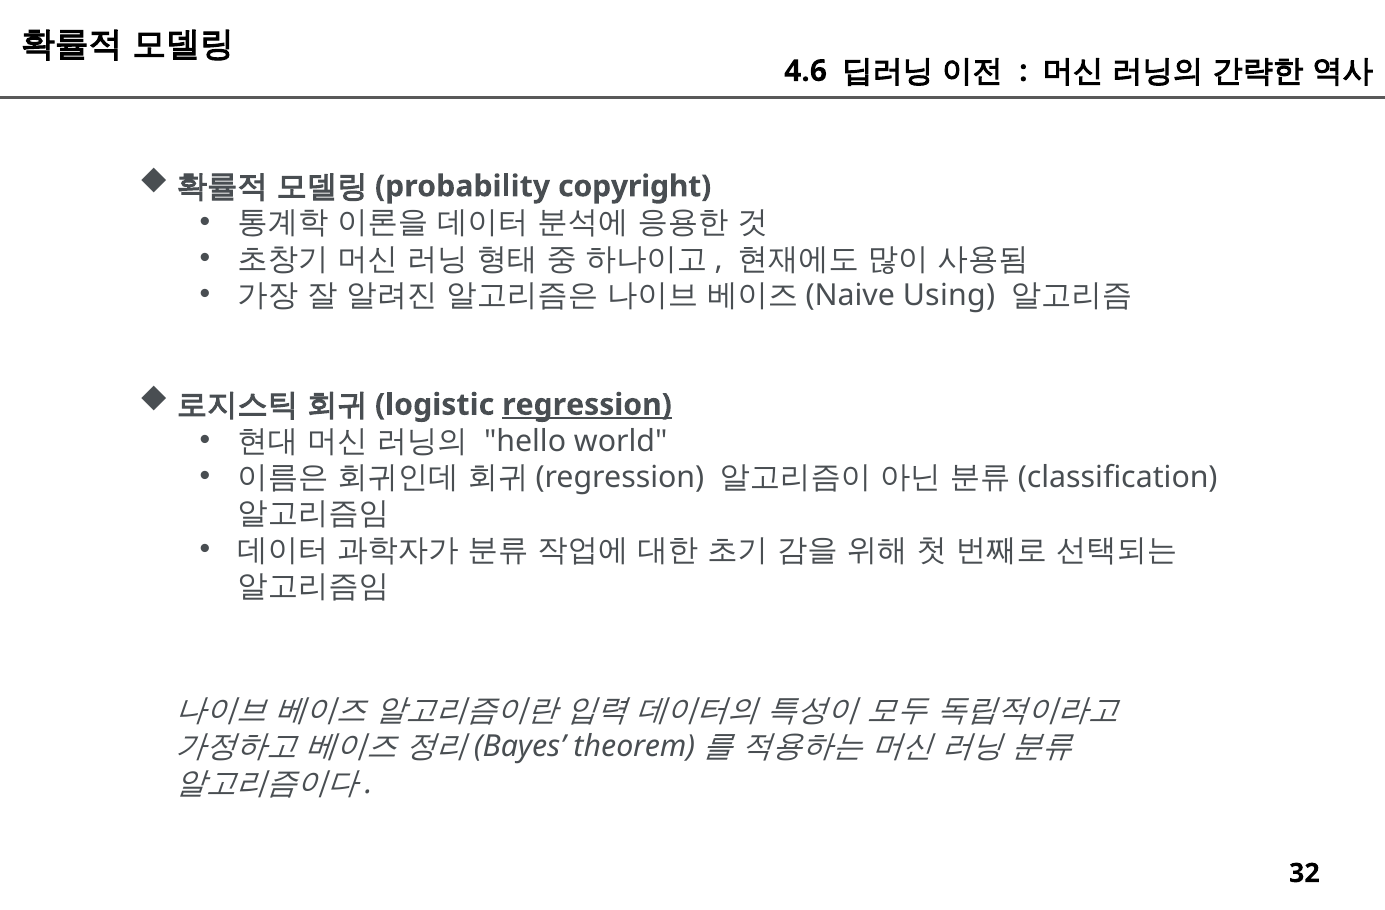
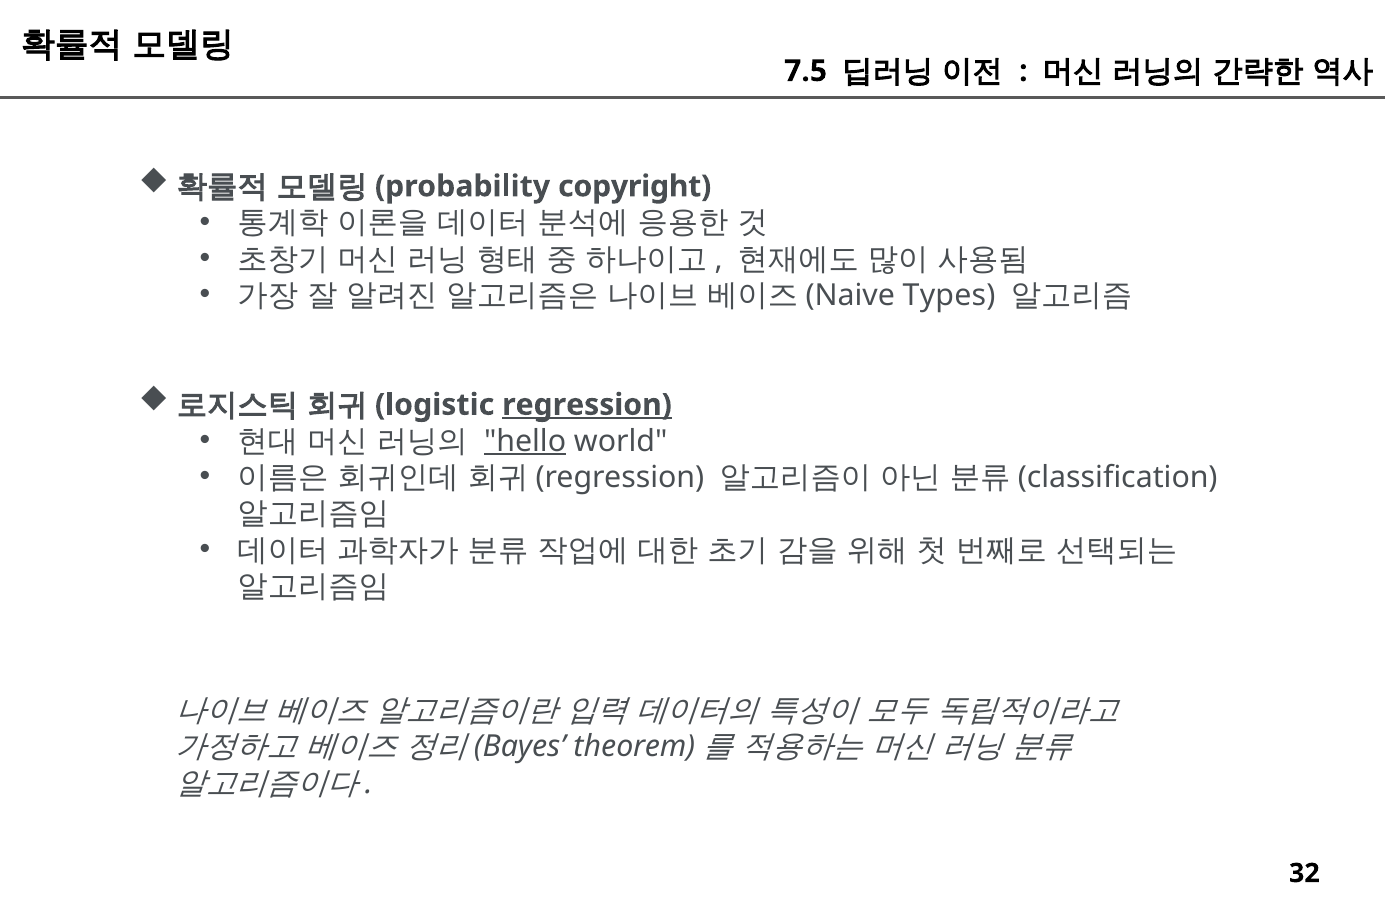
4.6: 4.6 -> 7.5 (806, 71)
Using: Using -> Types (949, 295)
hello underline: none -> present (525, 441)
